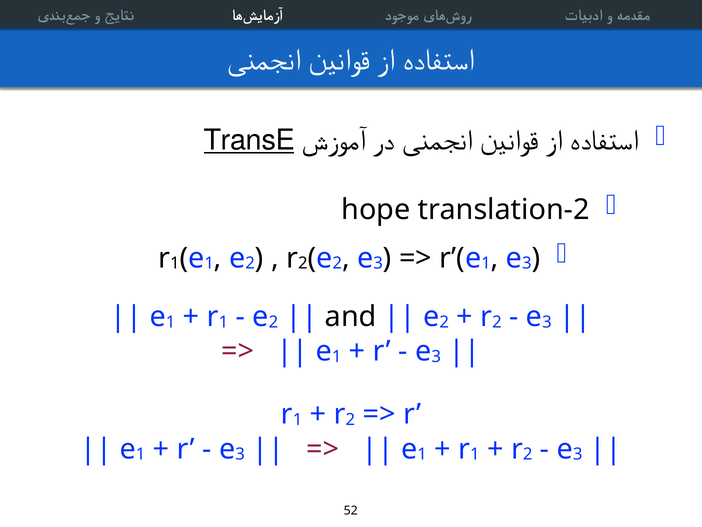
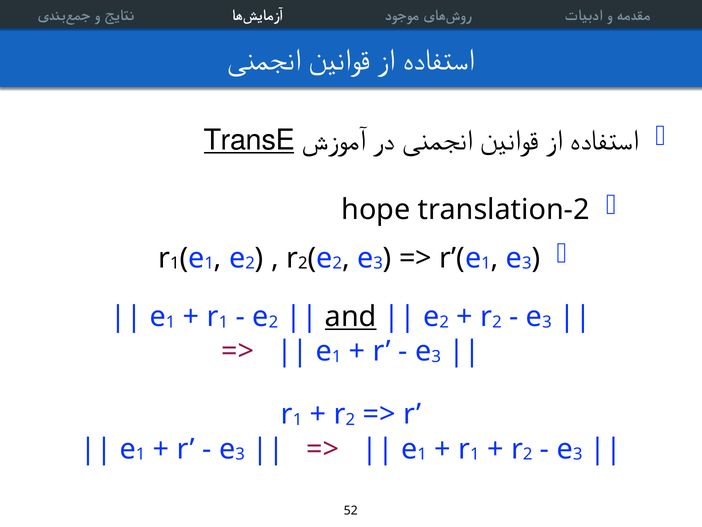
and underline: none -> present (351, 316)
